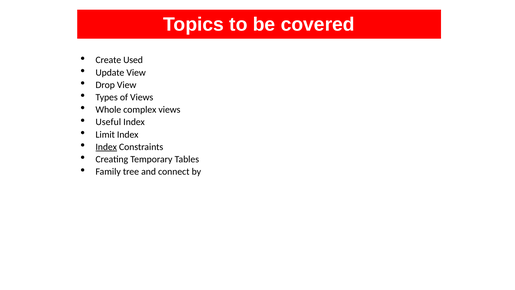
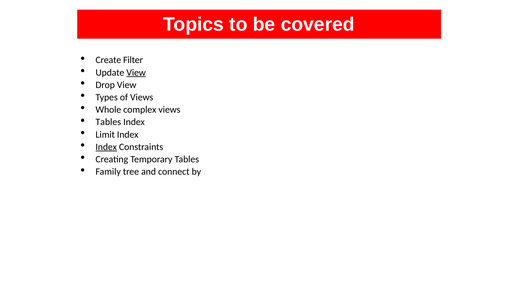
Used: Used -> Filter (133, 60)
View underline: none -> present (136, 72)
Useful: Useful -> Tables (108, 122)
